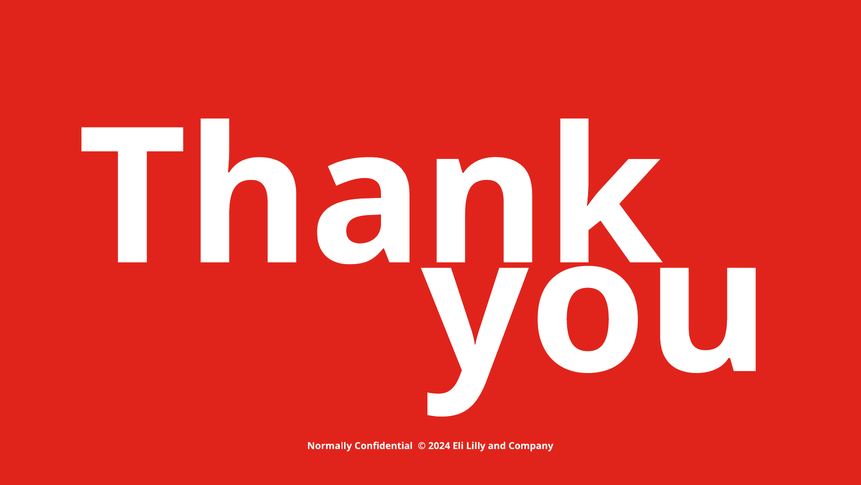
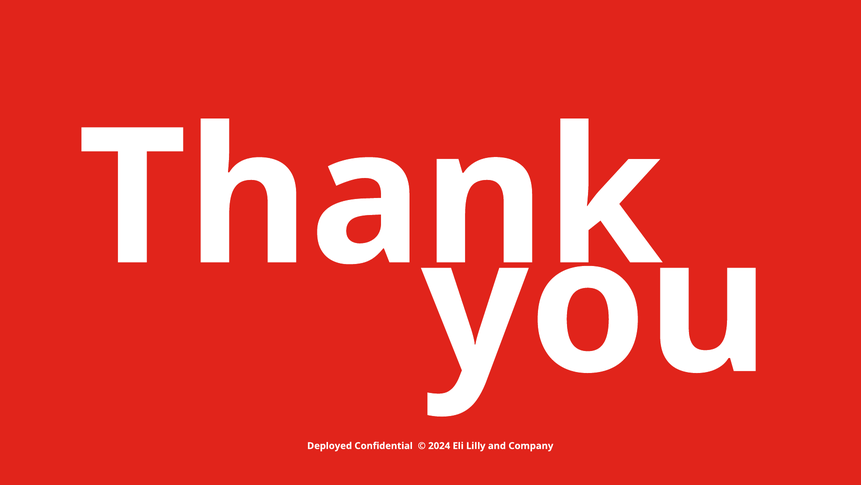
Normally: Normally -> Deployed (330, 445)
